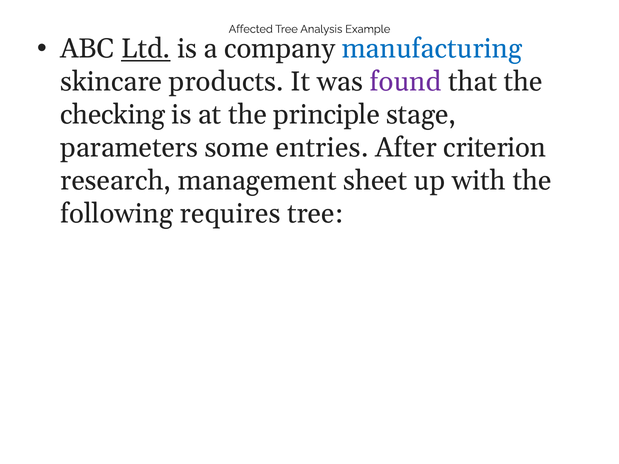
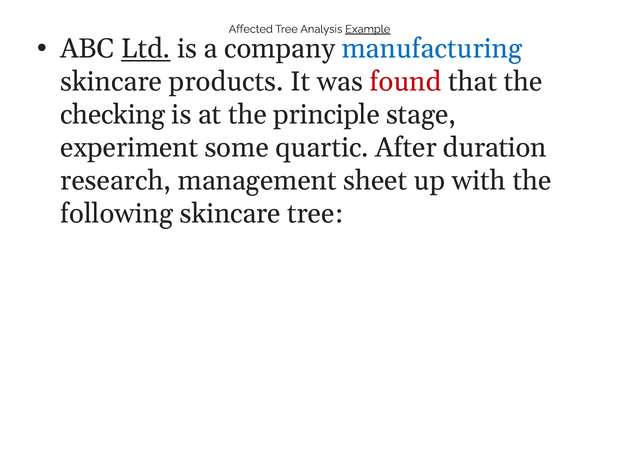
Example underline: none -> present (368, 29)
found colour: purple -> red (406, 82)
parameters: parameters -> experiment (129, 148)
entries: entries -> quartic (322, 148)
criterion: criterion -> duration (495, 148)
following requires: requires -> skincare (230, 214)
